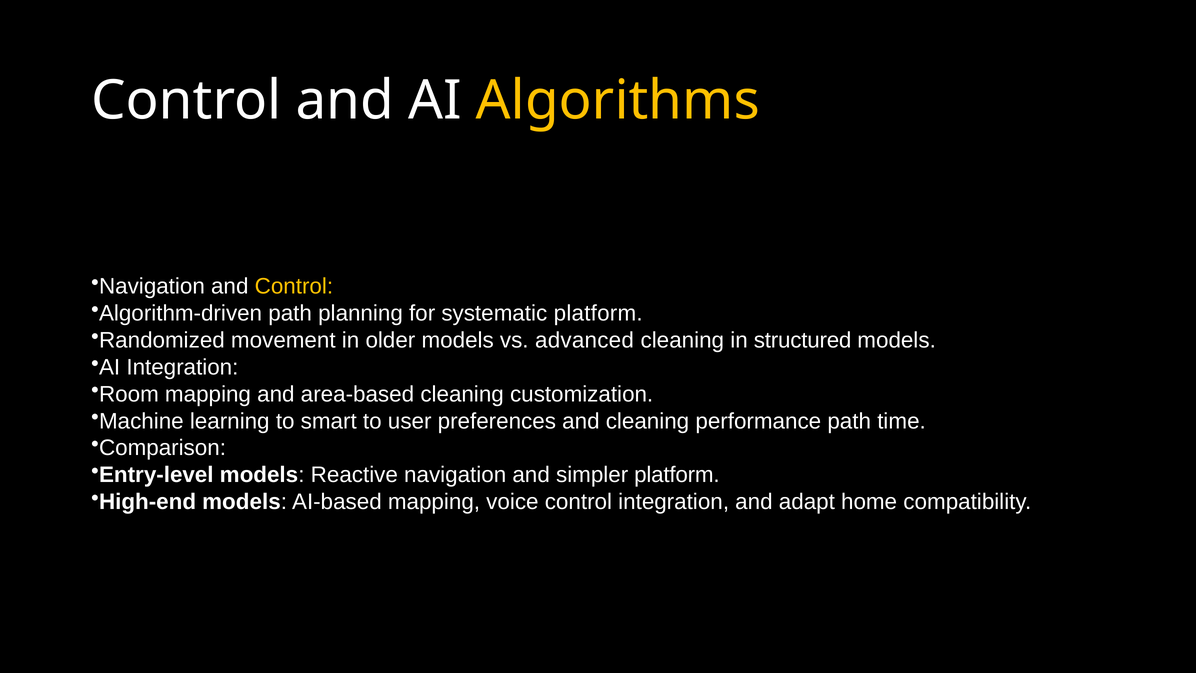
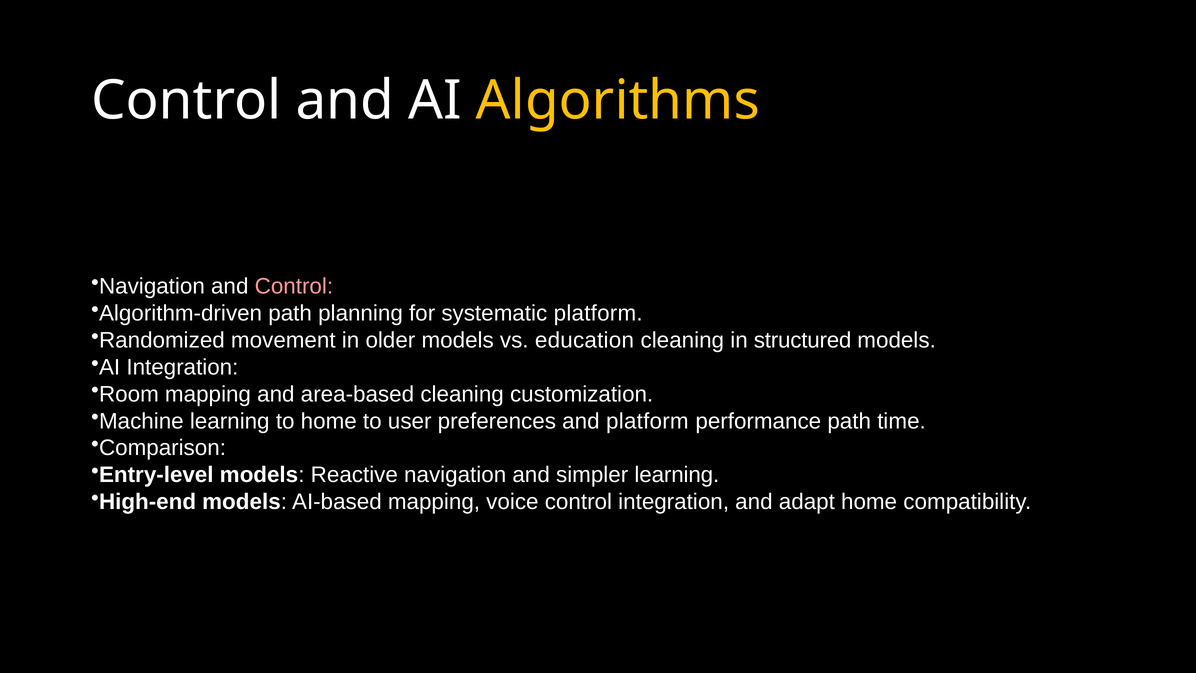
Control colour: yellow -> pink (294, 286)
advanced: advanced -> education (584, 340)
to smart: smart -> home (329, 421)
and cleaning: cleaning -> platform (647, 421)
simpler platform: platform -> learning (677, 475)
